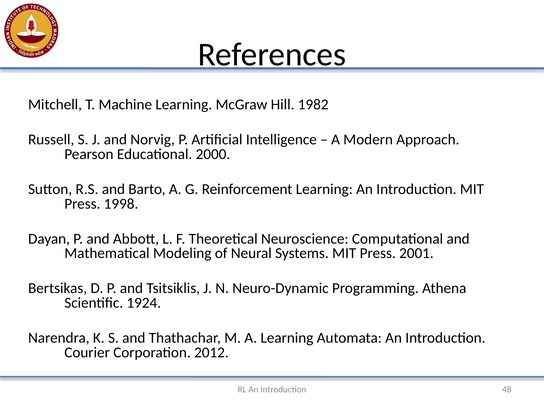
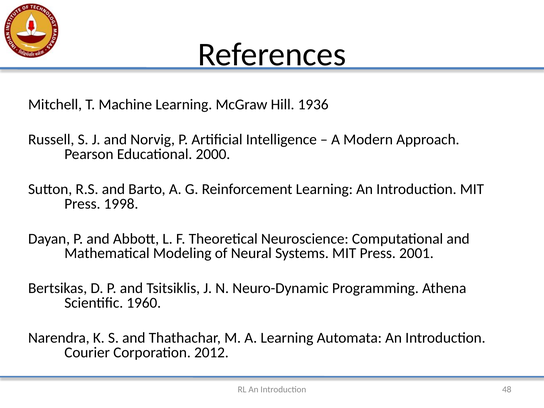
1982: 1982 -> 1936 (313, 105)
1924: 1924 -> 1960 (144, 303)
